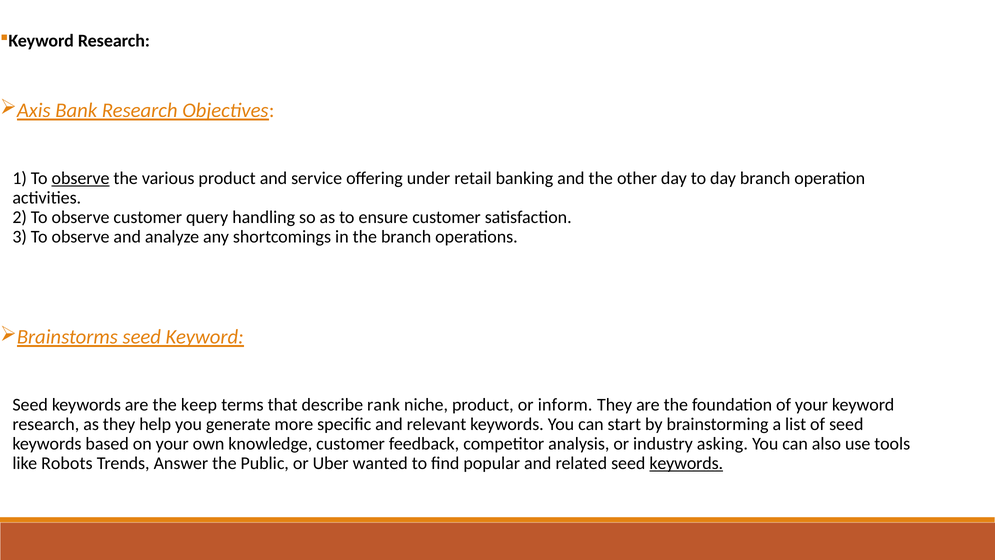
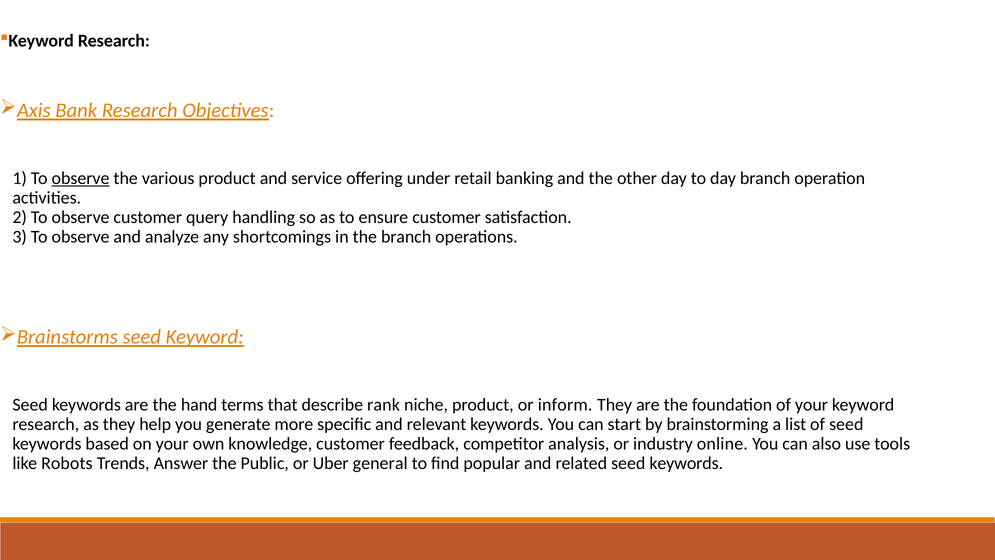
keep: keep -> hand (199, 405)
asking: asking -> online (722, 444)
wanted: wanted -> general (380, 463)
keywords underline: present -> none (686, 463)
